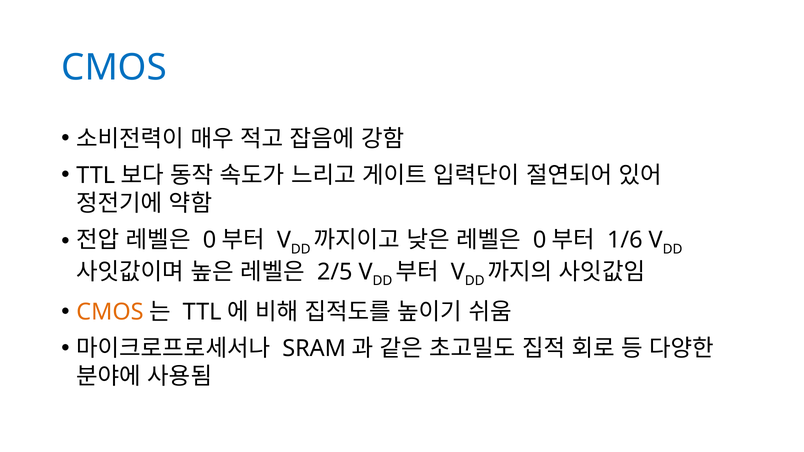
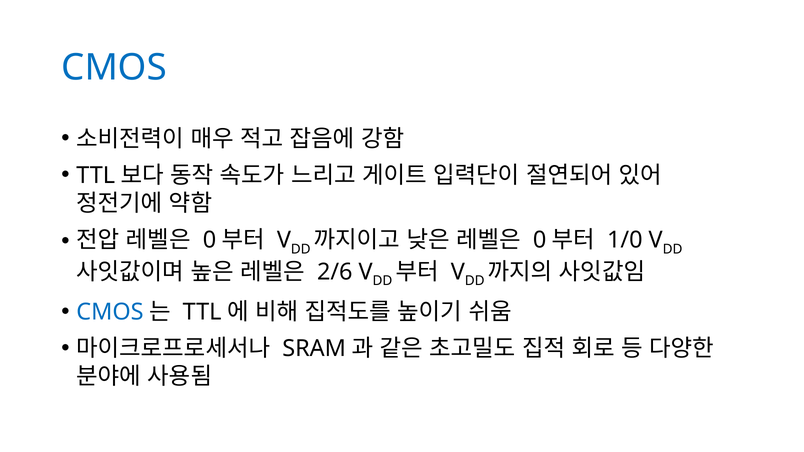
1/6: 1/6 -> 1/0 (625, 240)
2/5: 2/5 -> 2/6 (335, 272)
CMOS colour: orange -> blue (110, 312)
